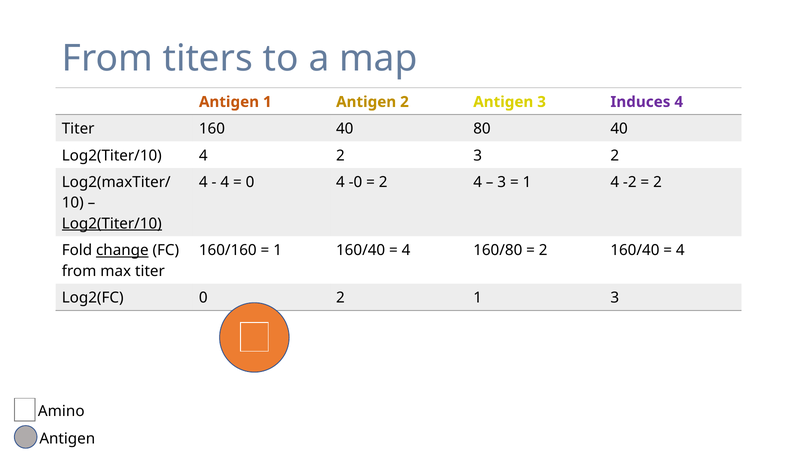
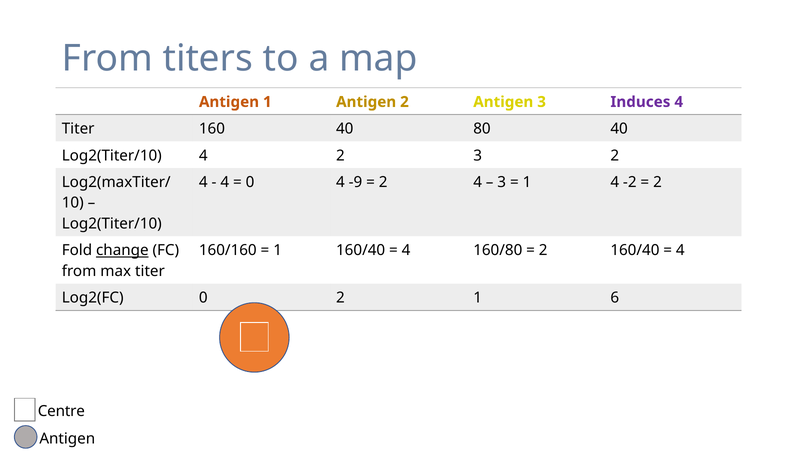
-0: -0 -> -9 (355, 182)
Log2(Titer/10 underline: present -> none (112, 224)
1 3: 3 -> 6 (615, 298)
Amino: Amino -> Centre (61, 412)
